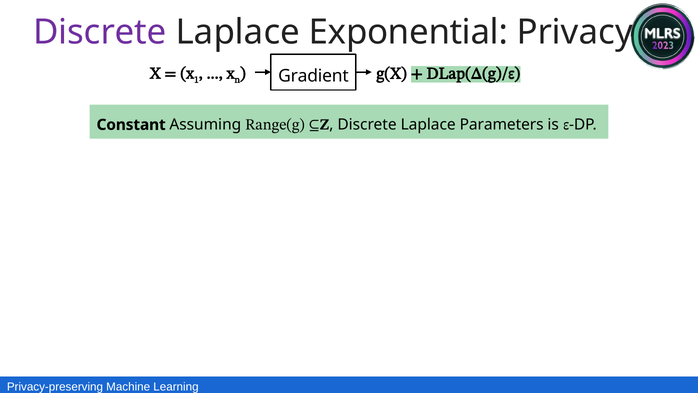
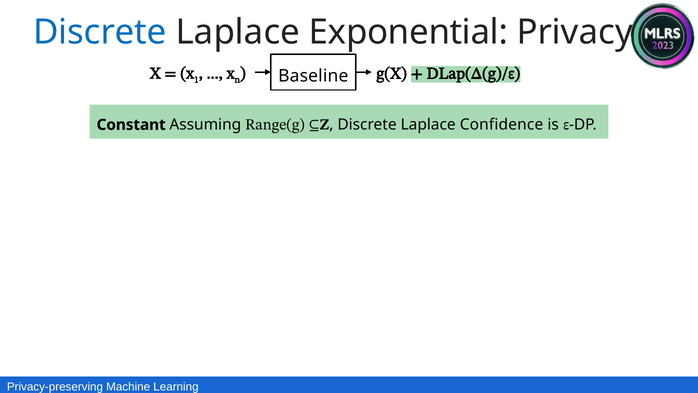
Discrete colour: purple -> blue (100, 32)
Gradient: Gradient -> Baseline (313, 76)
Parameters: Parameters -> Confidence (502, 125)
